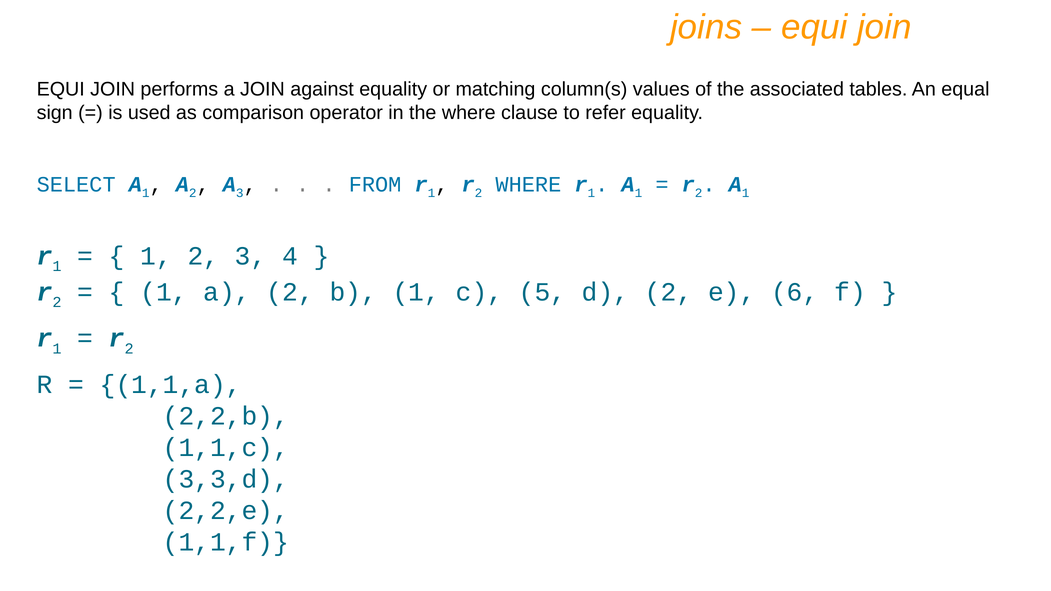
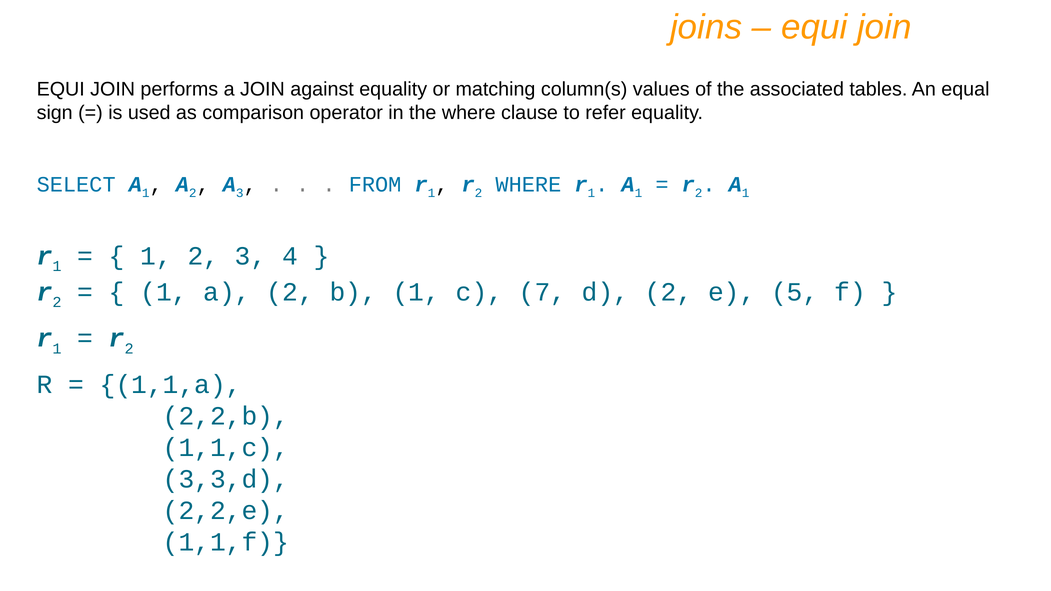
5: 5 -> 7 (542, 292)
6: 6 -> 5 (795, 292)
